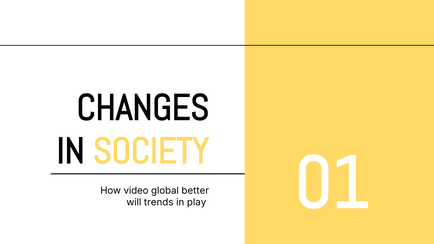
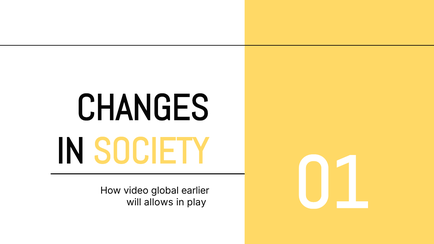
better: better -> earlier (195, 191)
trends: trends -> allows (159, 202)
